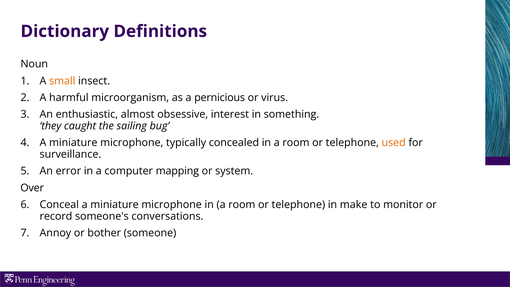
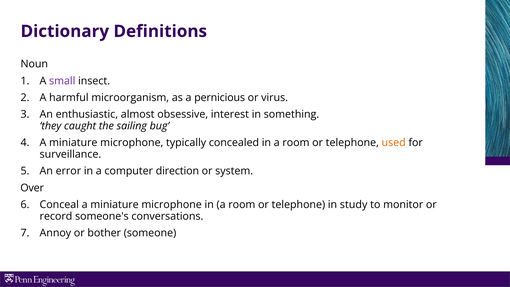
small colour: orange -> purple (62, 81)
mapping: mapping -> direction (177, 171)
make: make -> study (354, 205)
